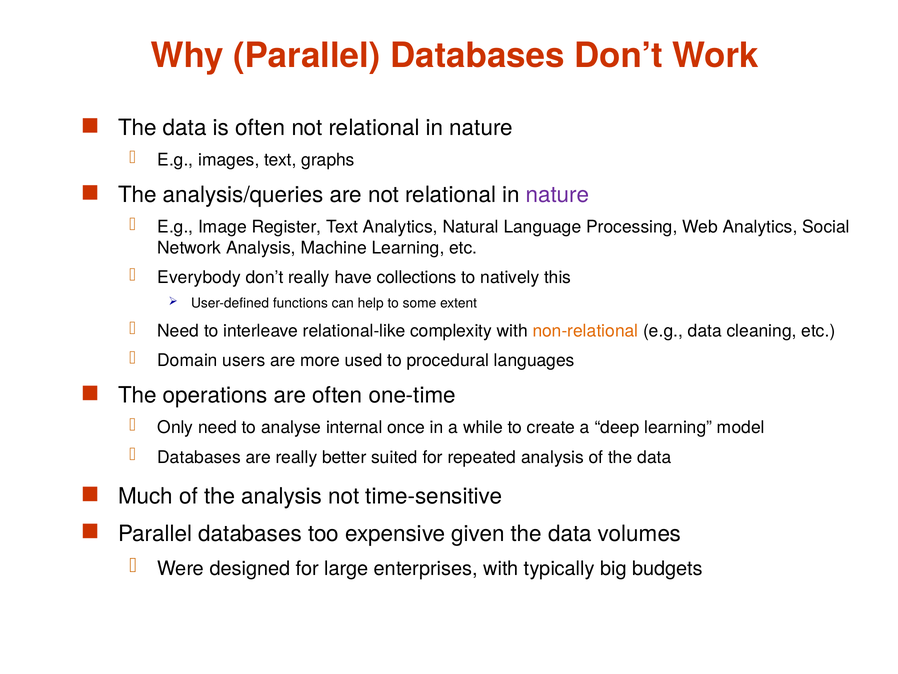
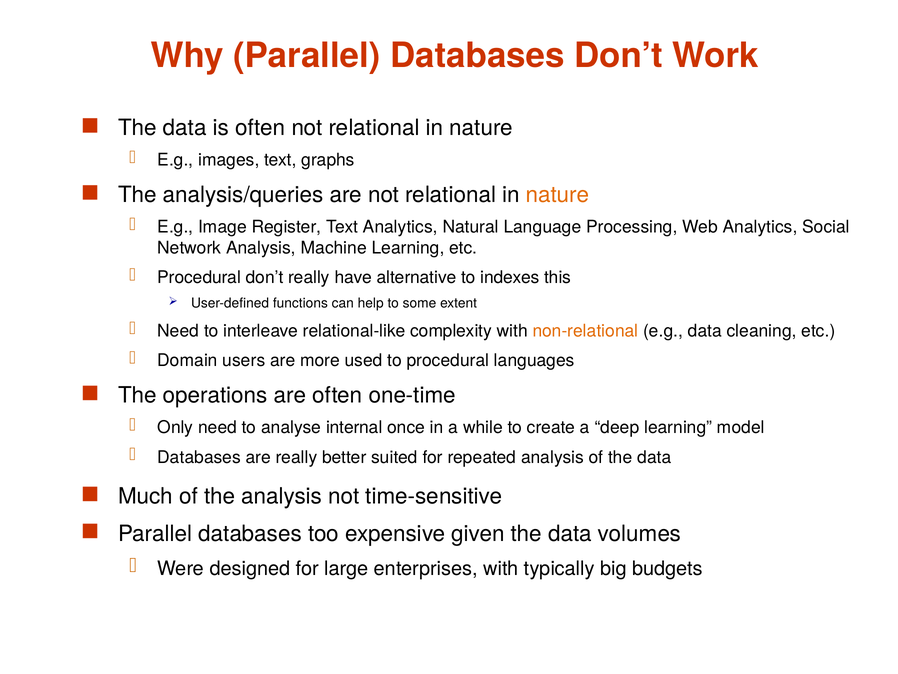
nature colour: purple -> orange (558, 195)
Everybody: Everybody -> Procedural (199, 277)
collections: collections -> alternative (417, 277)
natively: natively -> indexes (510, 277)
